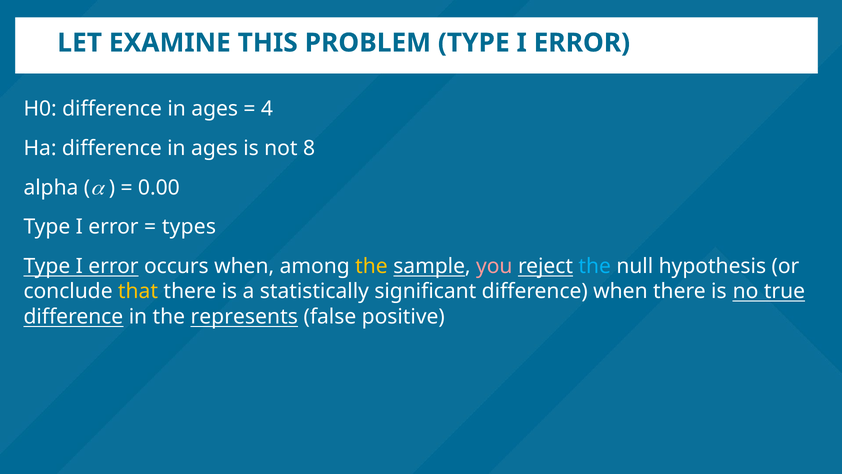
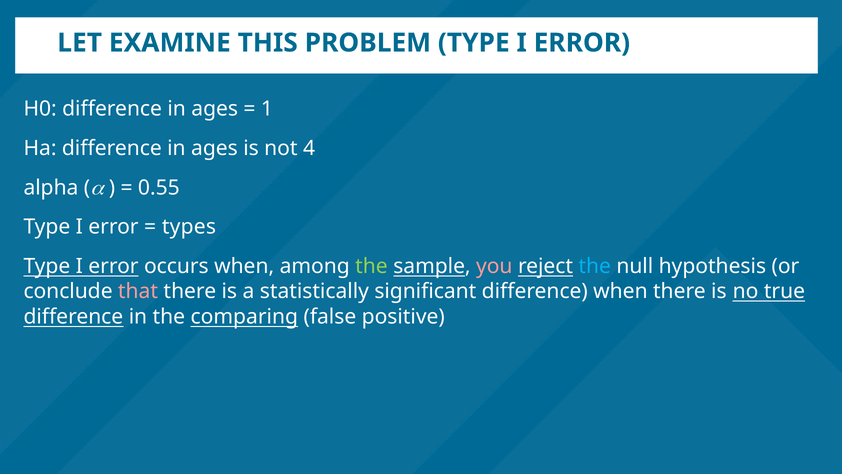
4: 4 -> 1 (267, 109)
8: 8 -> 4 (309, 148)
0.00: 0.00 -> 0.55 (159, 187)
the colour: yellow -> light green (371, 266)
that colour: yellow -> pink (138, 291)
represents: represents -> comparing (244, 317)
